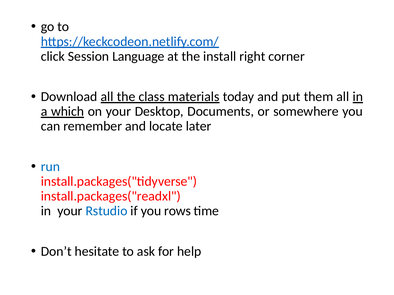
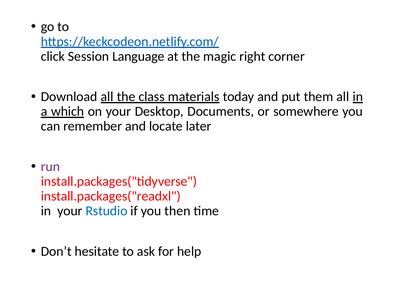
install: install -> magic (220, 56)
run colour: blue -> purple (50, 167)
rows: rows -> then (177, 211)
